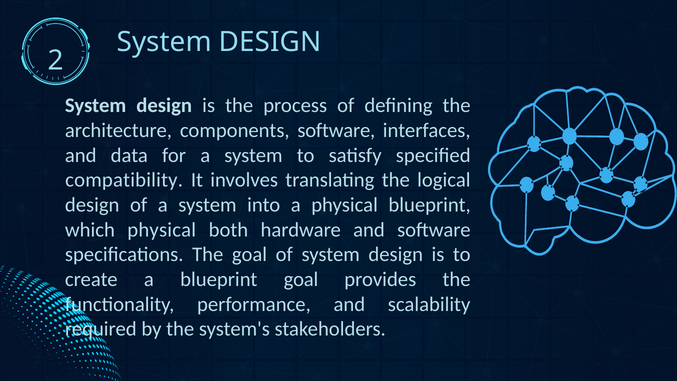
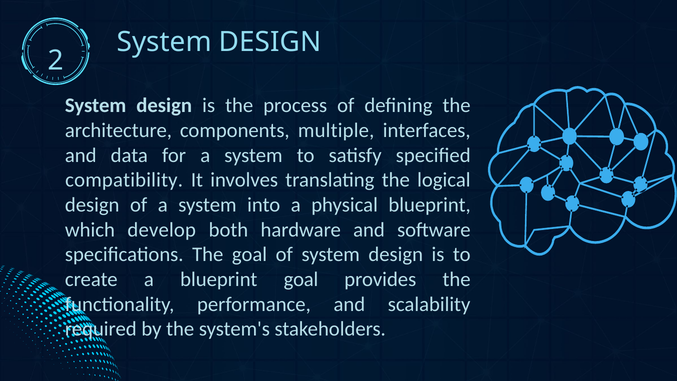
components software: software -> multiple (336, 130)
which physical: physical -> develop (162, 230)
